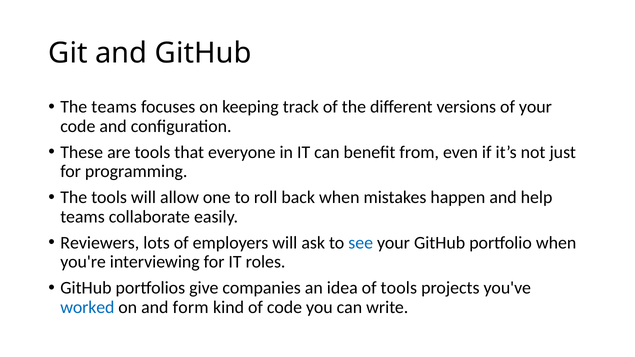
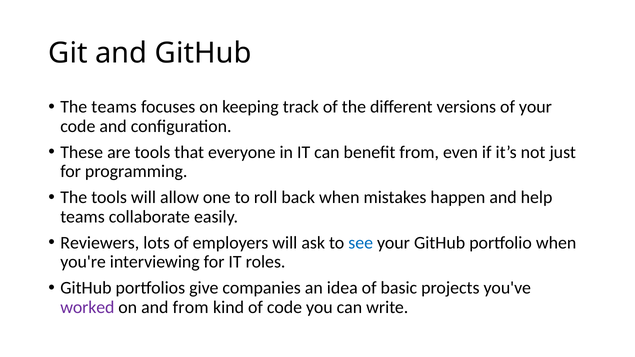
of tools: tools -> basic (399, 288)
worked colour: blue -> purple (87, 307)
and form: form -> from (191, 307)
